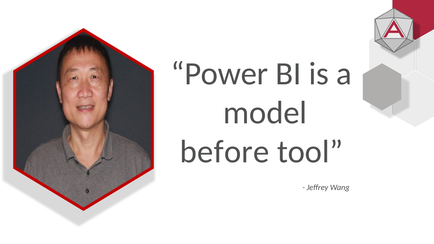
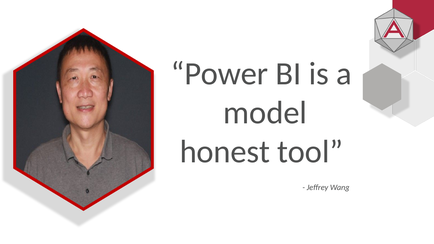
before: before -> honest (225, 152)
